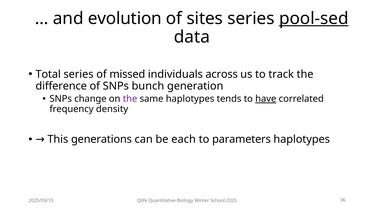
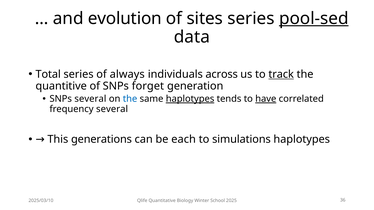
missed: missed -> always (127, 74)
track underline: none -> present (281, 74)
difference: difference -> quantitive (61, 86)
bunch: bunch -> forget (148, 86)
SNPs change: change -> several (90, 99)
the colour: purple -> blue (130, 99)
haplotypes underline: none -> present (190, 99)
frequency density: density -> several (112, 109)
parameters: parameters -> simulations (241, 140)
